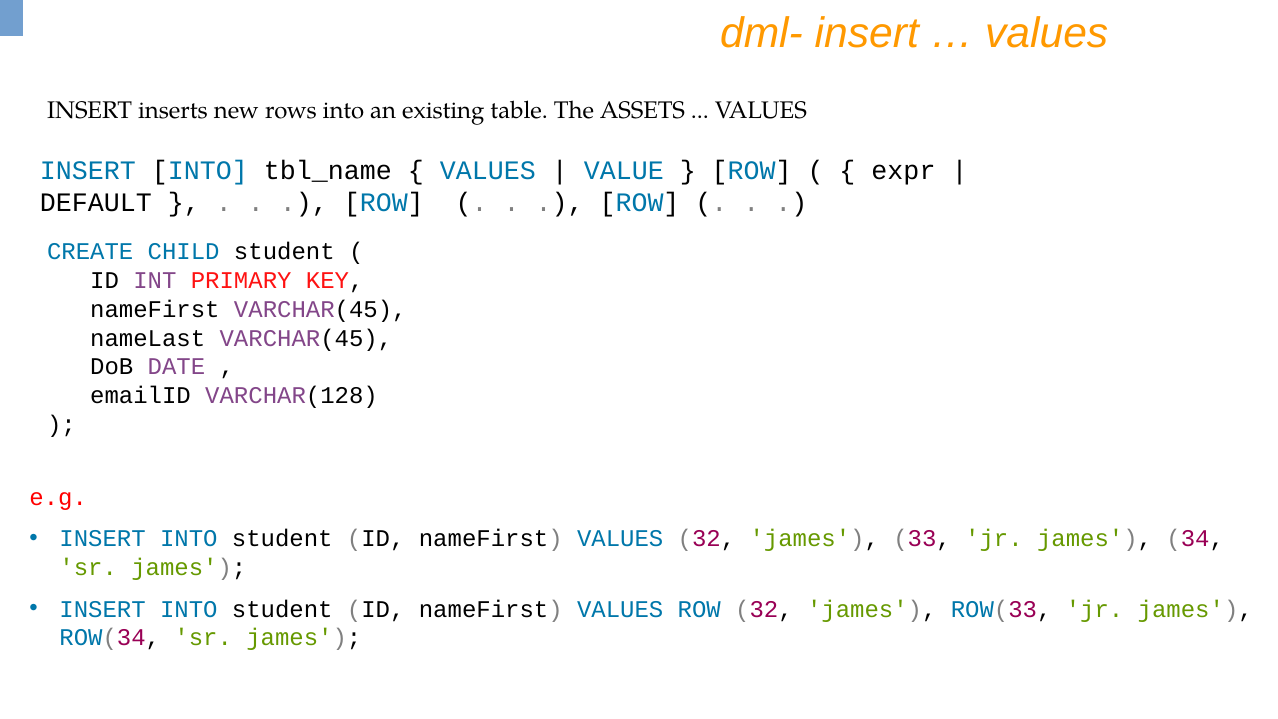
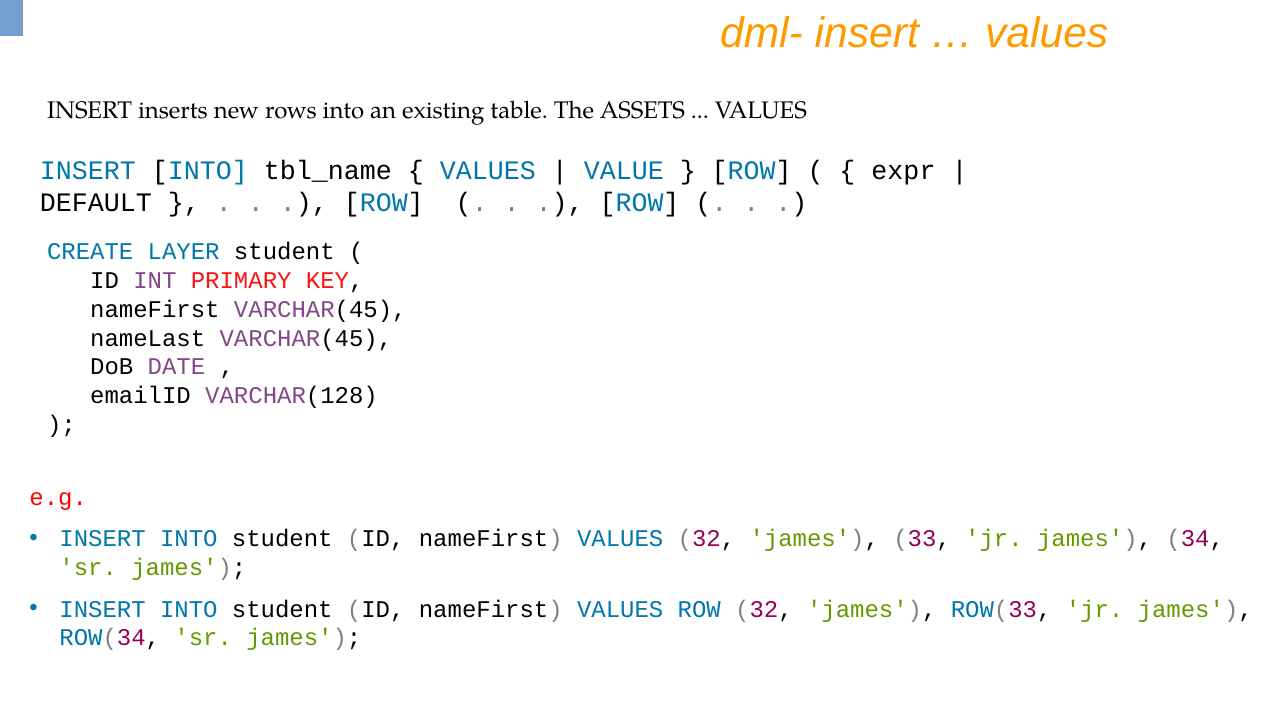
CHILD: CHILD -> LAYER (184, 252)
